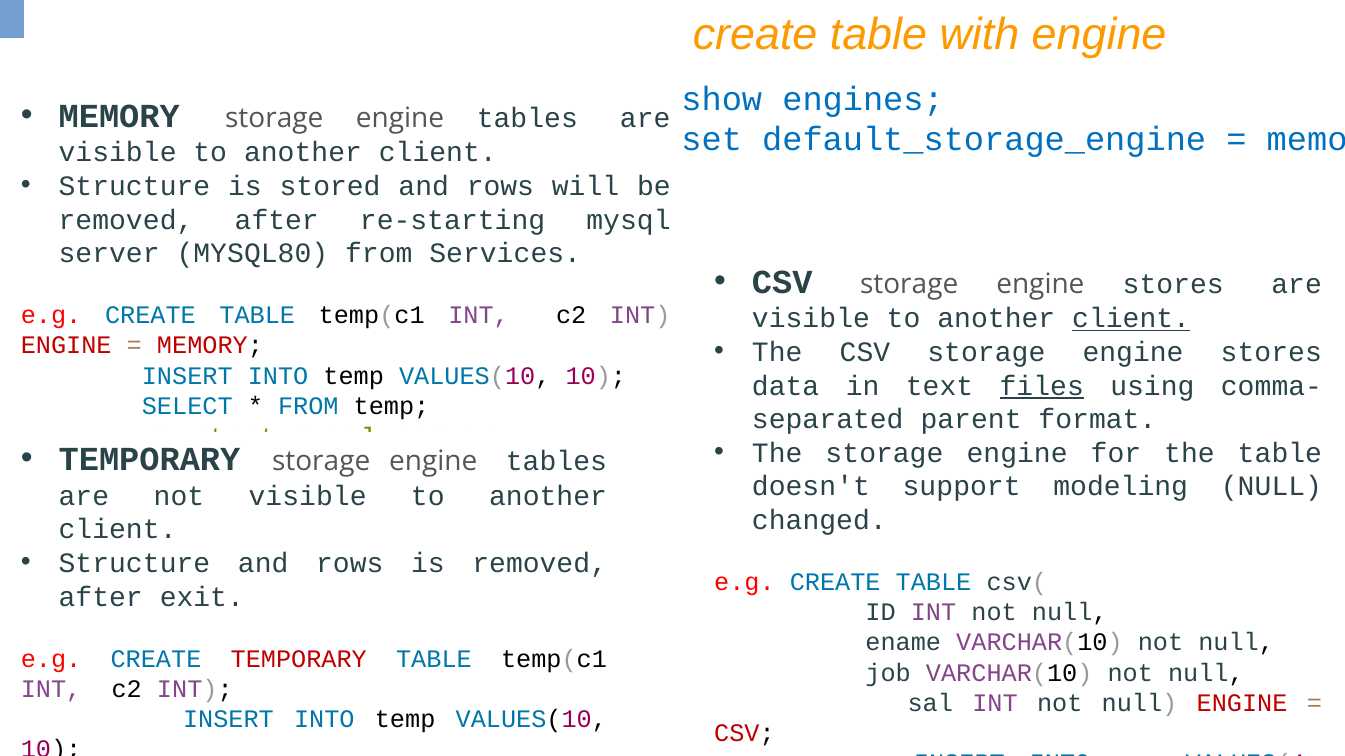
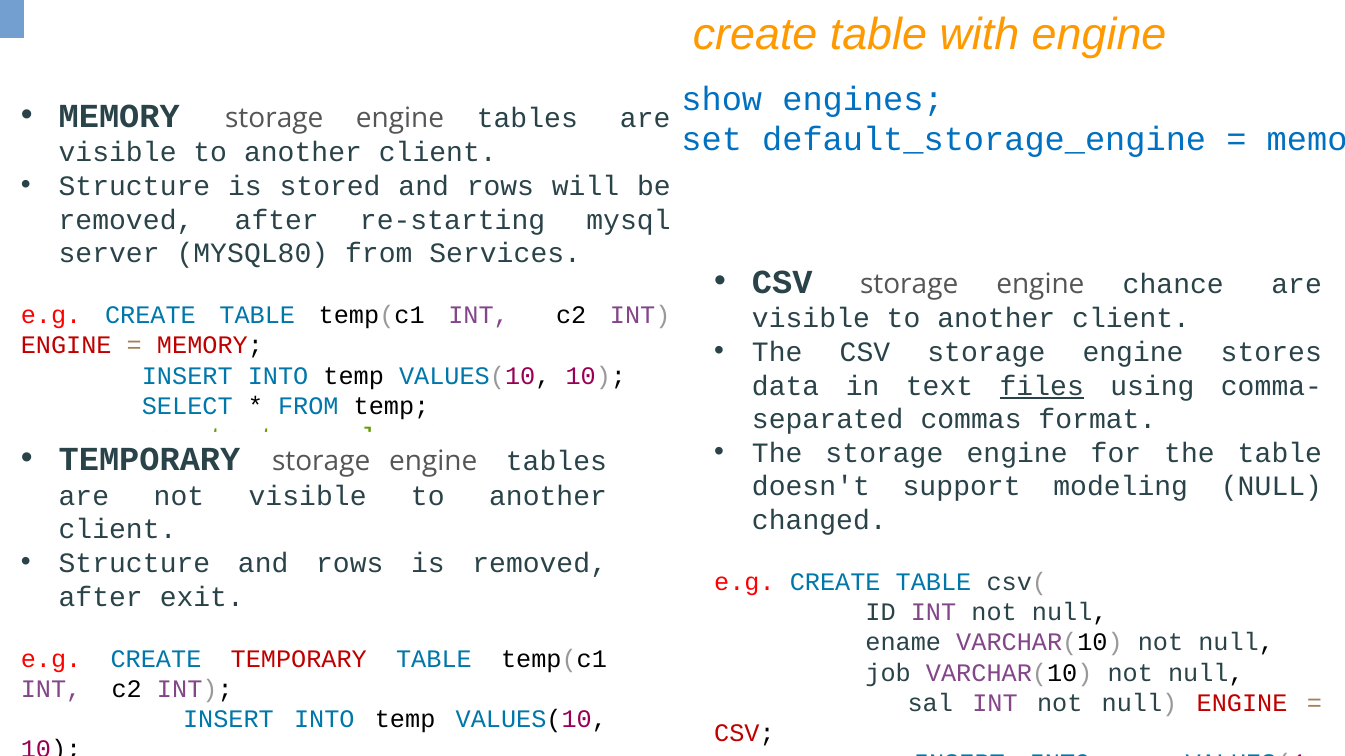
stores: stores -> chance (1173, 284)
client underline: present -> none (1131, 319)
parent: parent -> commas (971, 420)
